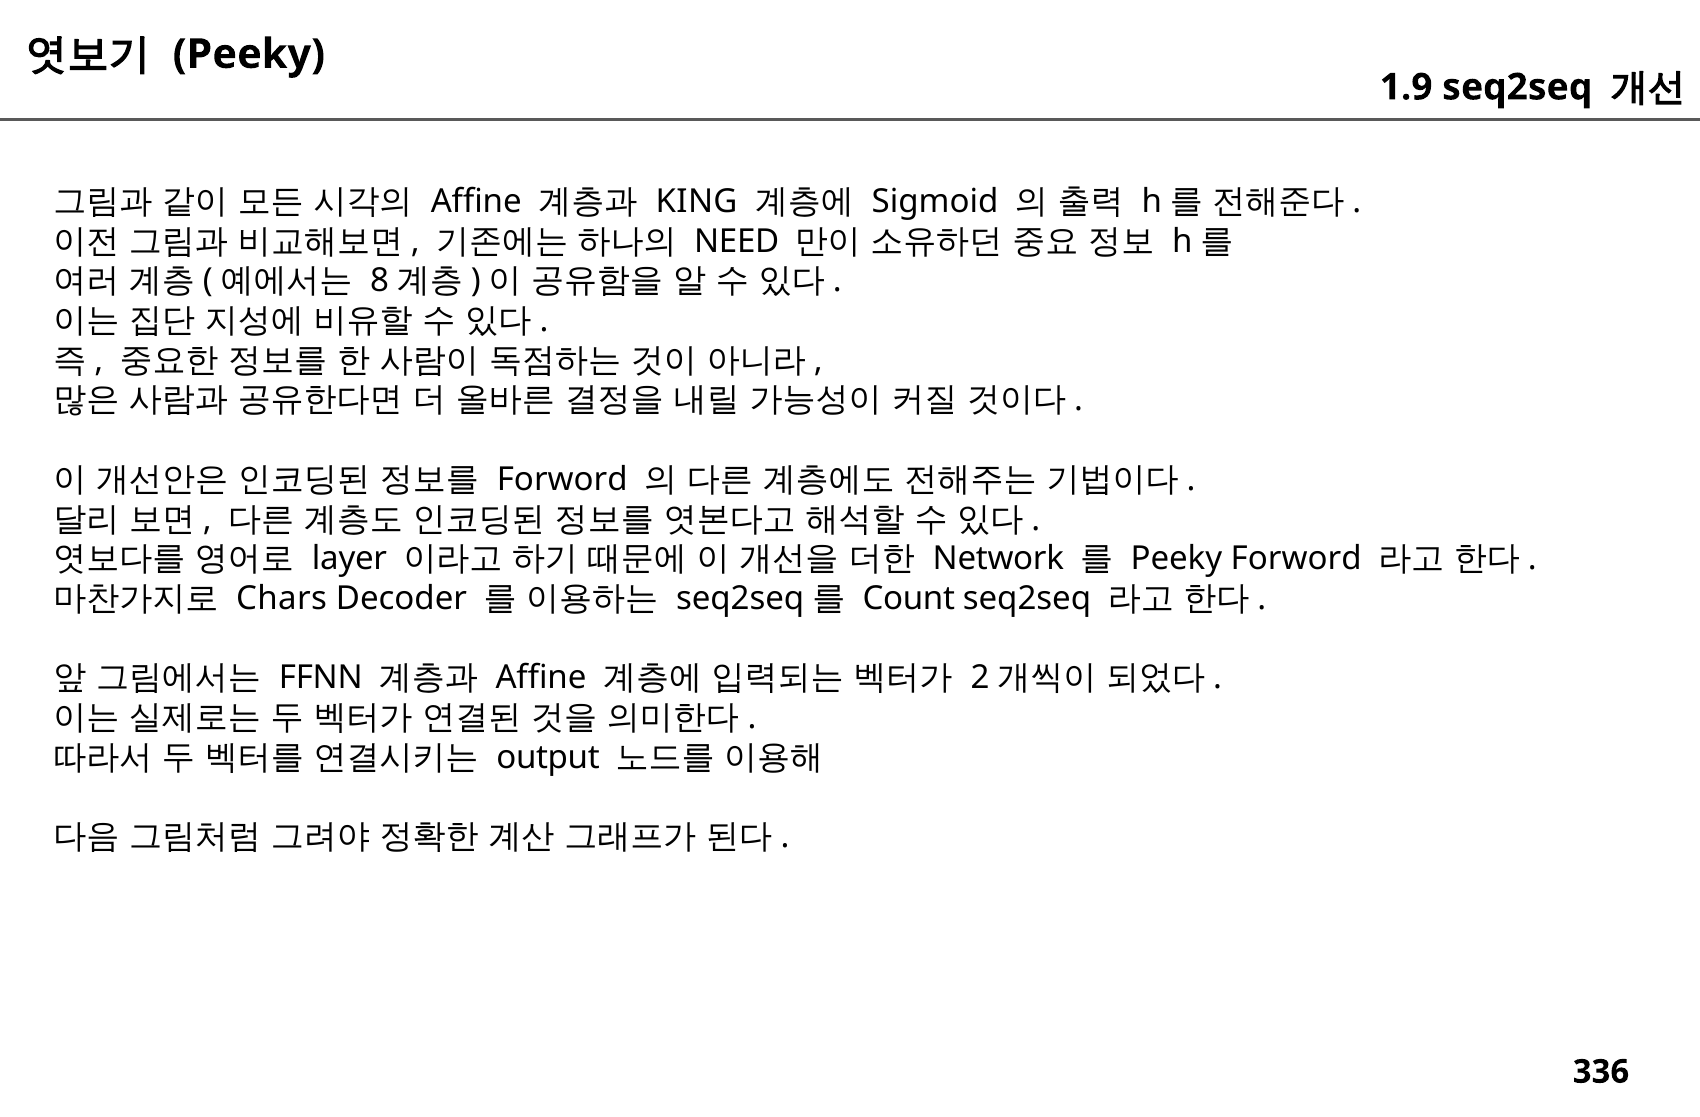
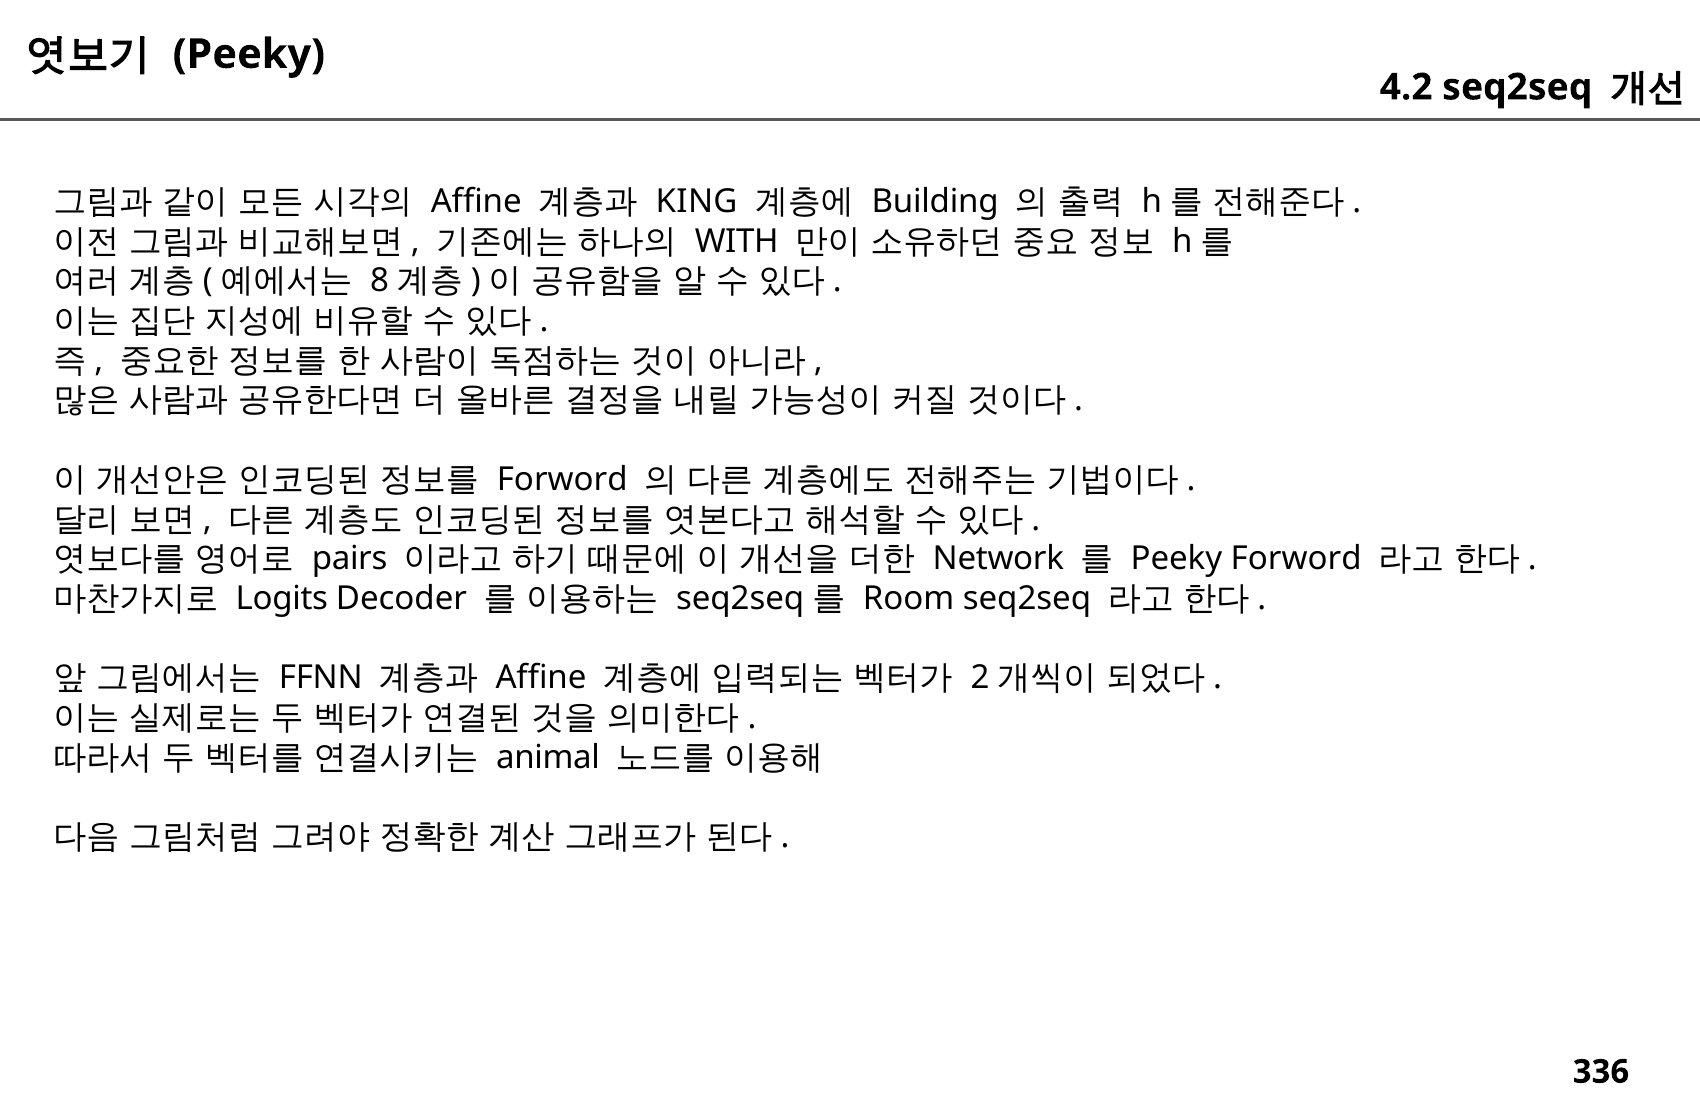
1.9: 1.9 -> 4.2 (1406, 87)
Sigmoid: Sigmoid -> Building (935, 201)
NEED: NEED -> WITH (737, 241)
layer: layer -> pairs (350, 559)
Chars: Chars -> Logits (282, 598)
Count: Count -> Room (909, 598)
output: output -> animal (548, 757)
